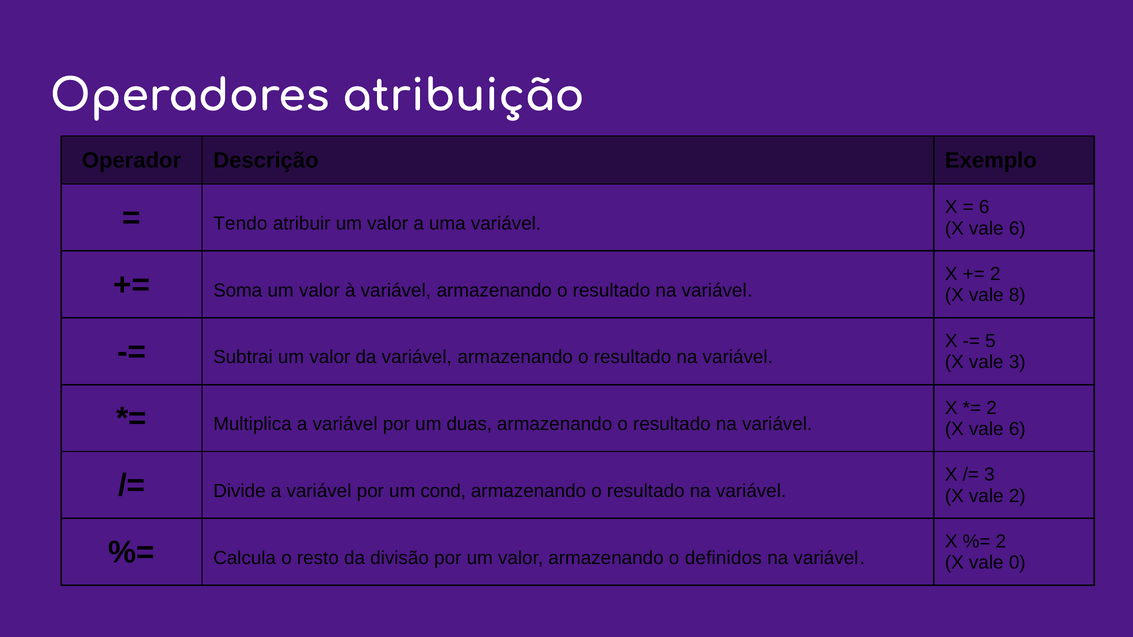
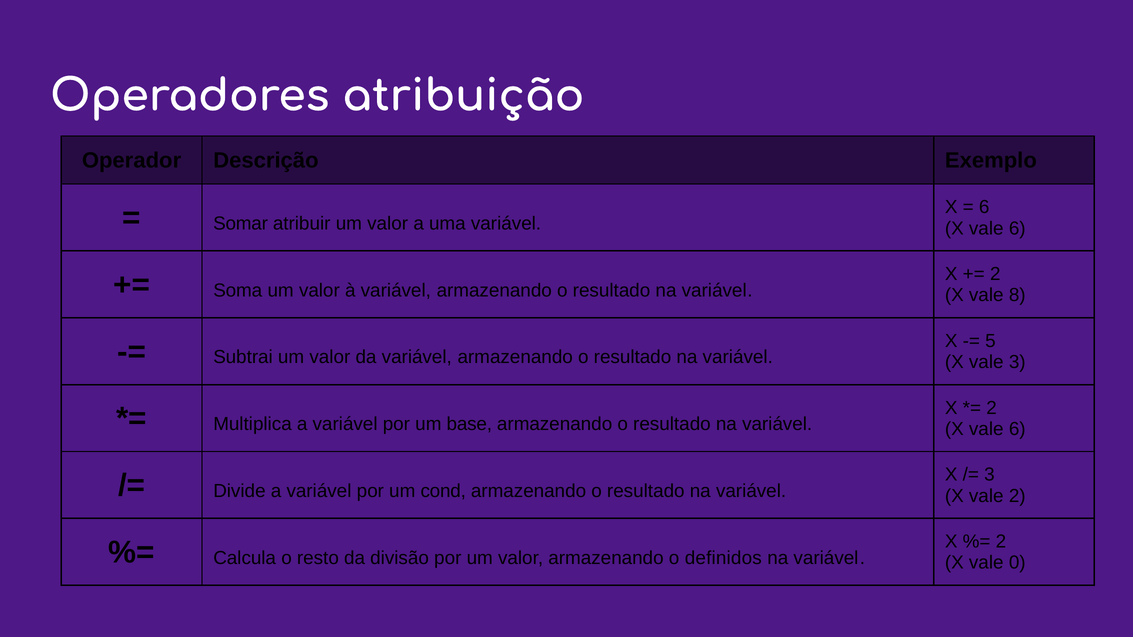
Tendo: Tendo -> Somar (241, 224)
duas: duas -> base (469, 424)
